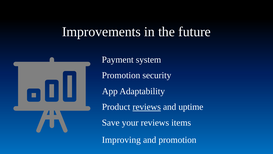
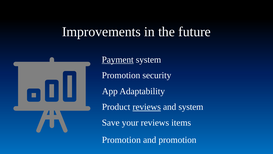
Payment underline: none -> present (118, 60)
and uptime: uptime -> system (191, 107)
Improving: Improving -> Promotion (121, 140)
